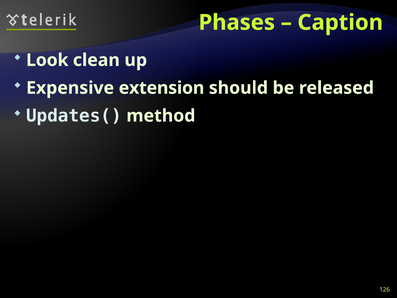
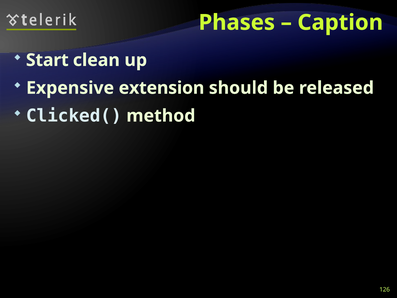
Look: Look -> Start (47, 60)
Updates(: Updates( -> Clicked( (74, 116)
